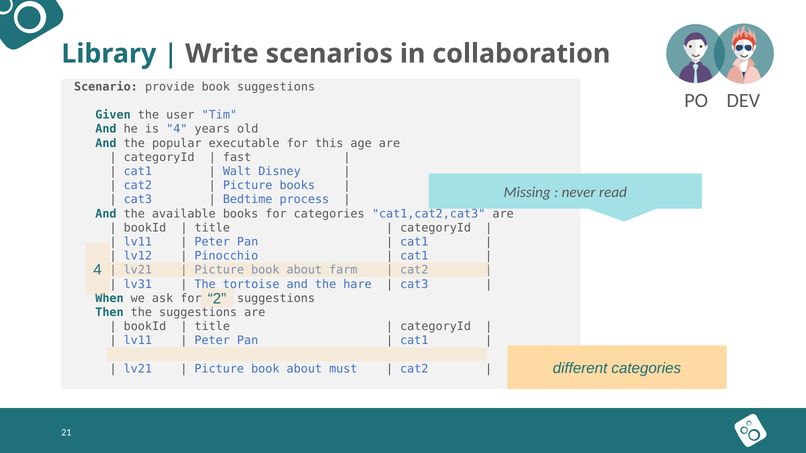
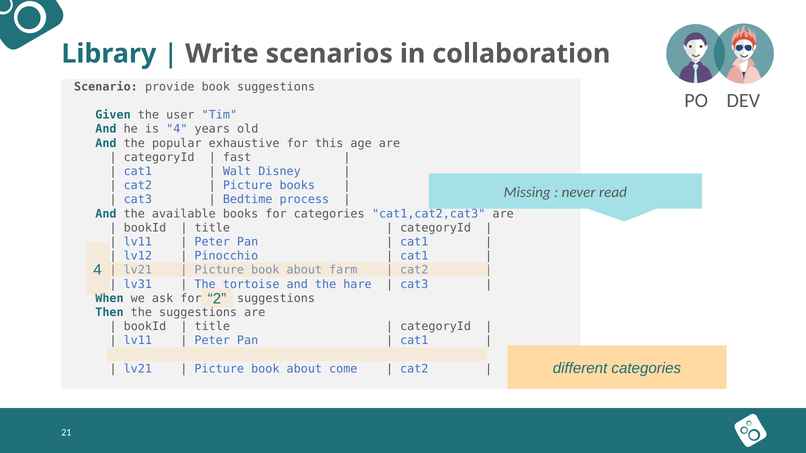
executable: executable -> exhaustive (244, 143)
must: must -> come (343, 369)
